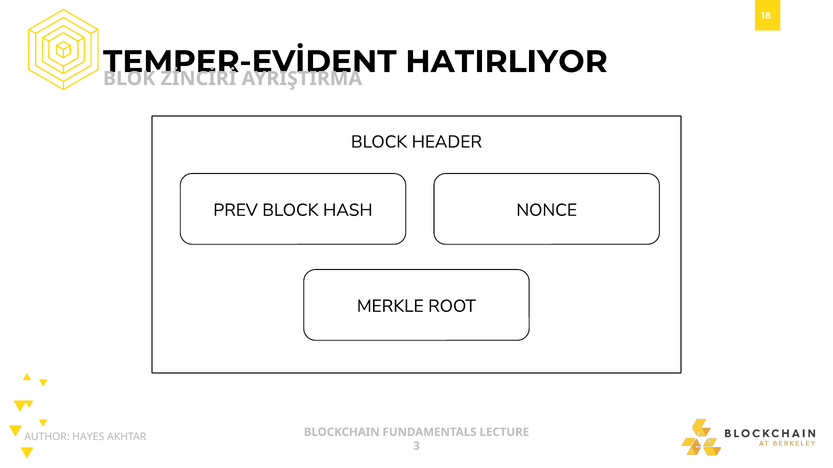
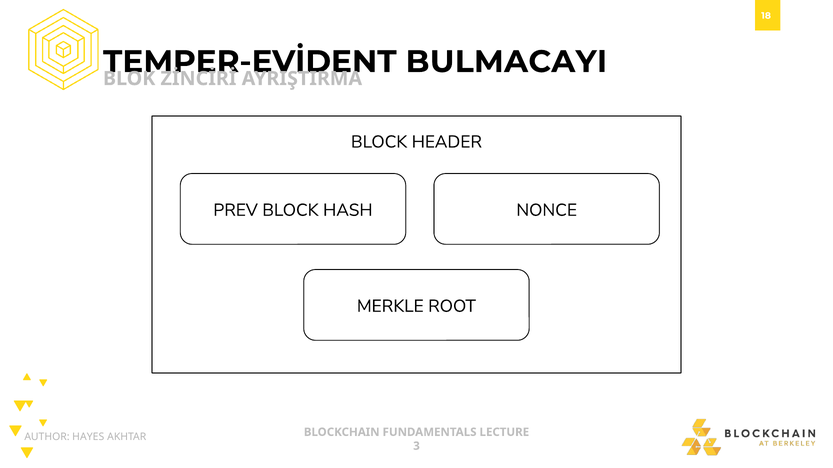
HATIRLIYOR: HATIRLIYOR -> BULMACAYI (506, 62)
